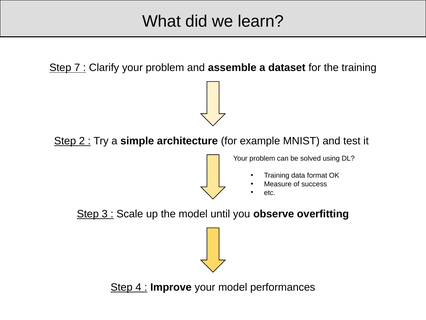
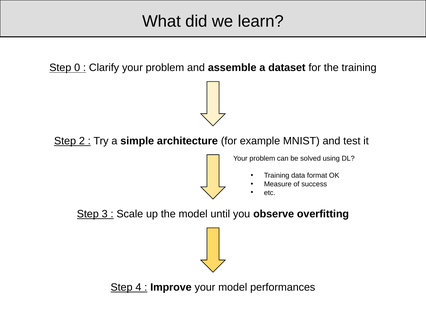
7: 7 -> 0 (77, 68)
